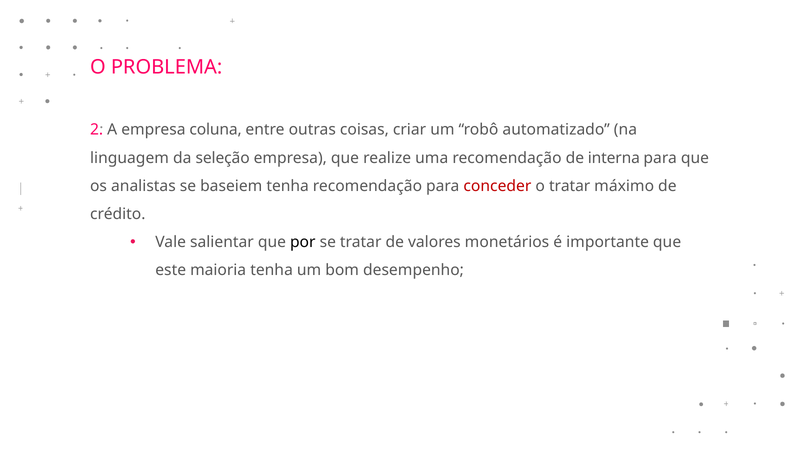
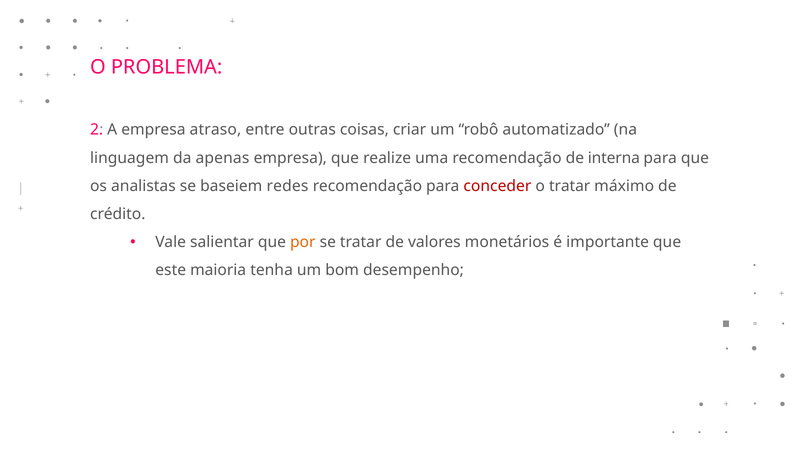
coluna: coluna -> atraso (215, 130)
seleção: seleção -> apenas (222, 158)
baseiem tenha: tenha -> redes (288, 186)
por colour: black -> orange (303, 242)
